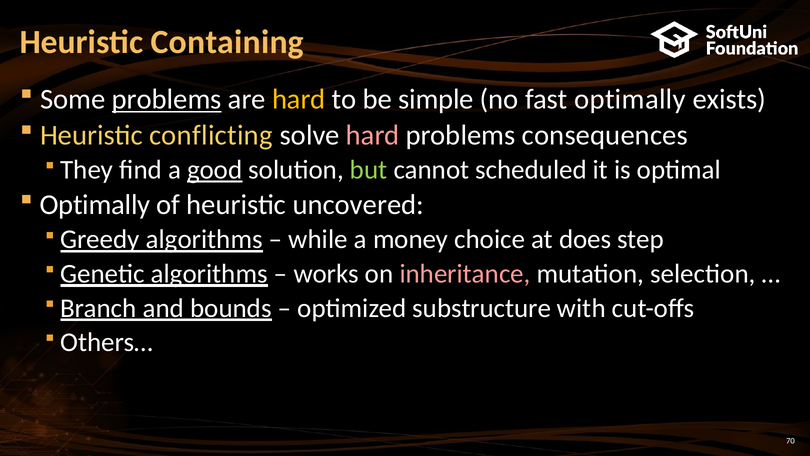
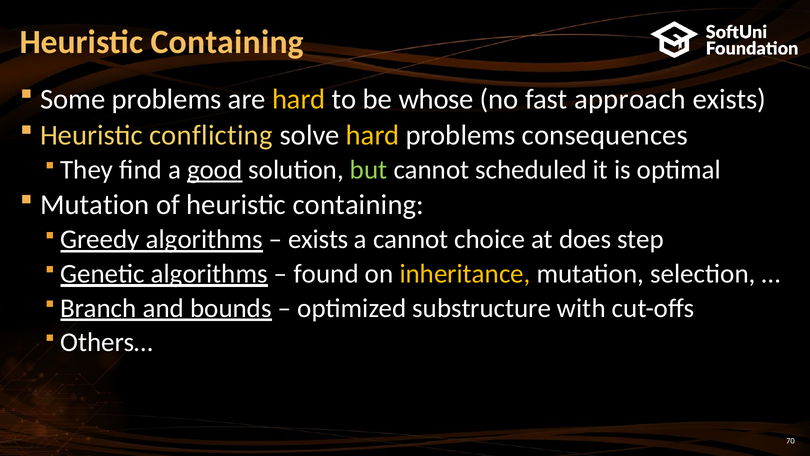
problems underline: present -> none (167, 99)
simple: simple -> whose (436, 99)
fast optimally: optimally -> approach (630, 99)
hard colour: pink -> yellow (373, 135)
Optimally: Optimally -> Mutation (95, 205)
of heuristic uncovered: uncovered -> containing (358, 205)
while: while -> exists (318, 239)
a money: money -> cannot (411, 239)
works: works -> found (326, 274)
inheritance colour: pink -> yellow (465, 274)
